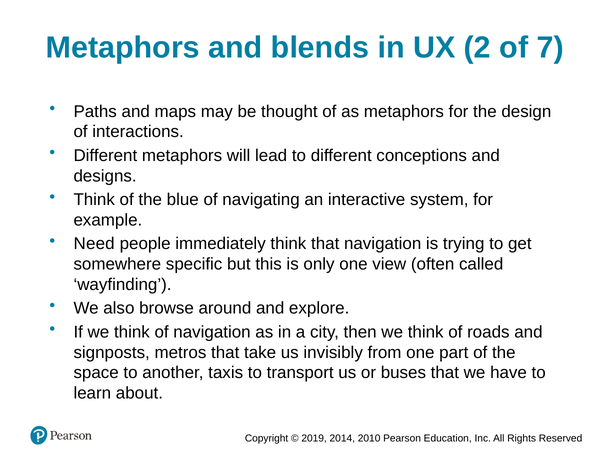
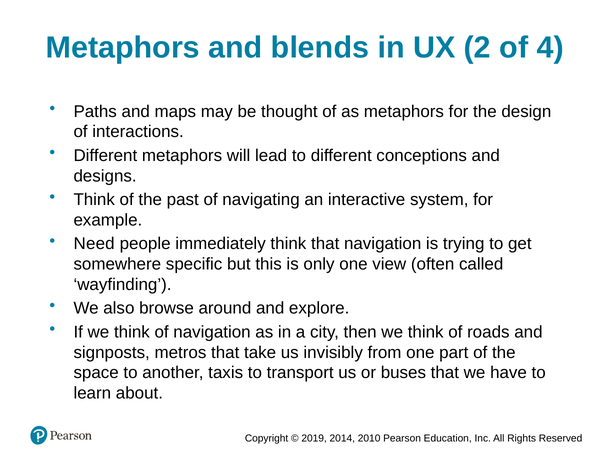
7: 7 -> 4 (550, 47)
blue: blue -> past (183, 200)
